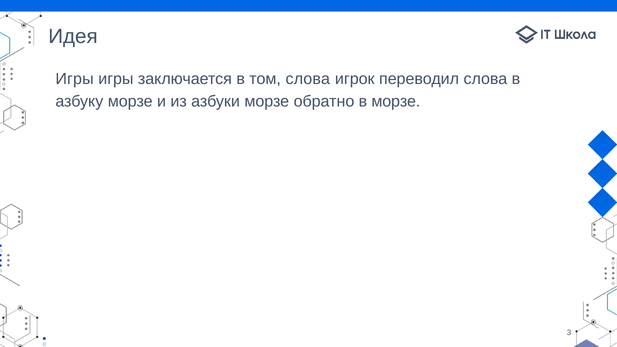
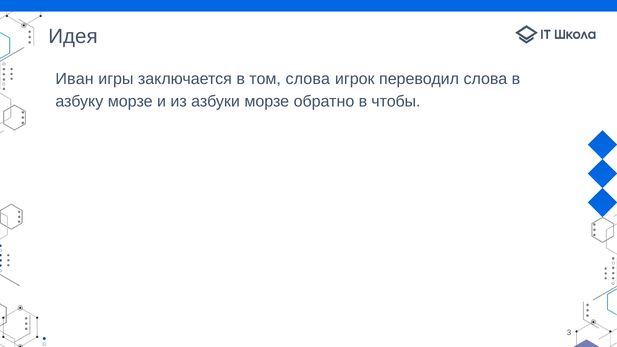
Игры: Игры -> Иван (75, 79)
в морзе: морзе -> чтобы (396, 101)
